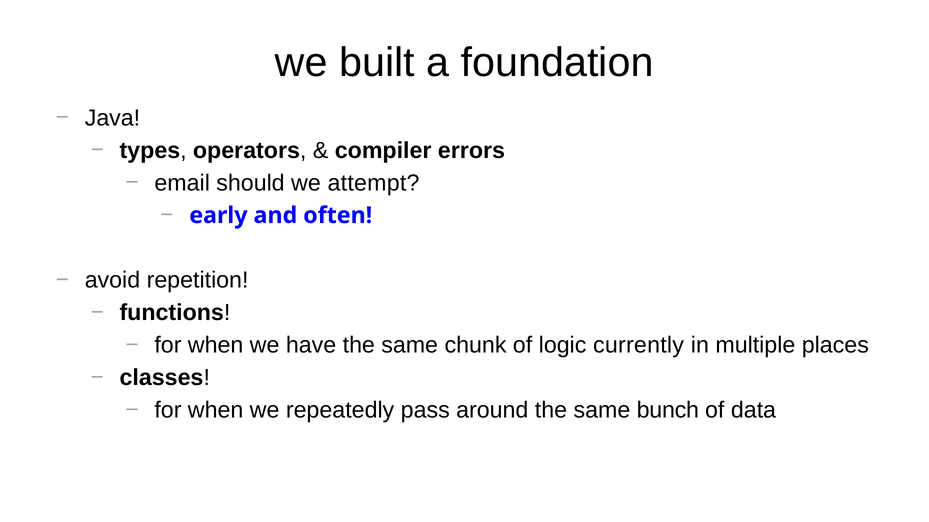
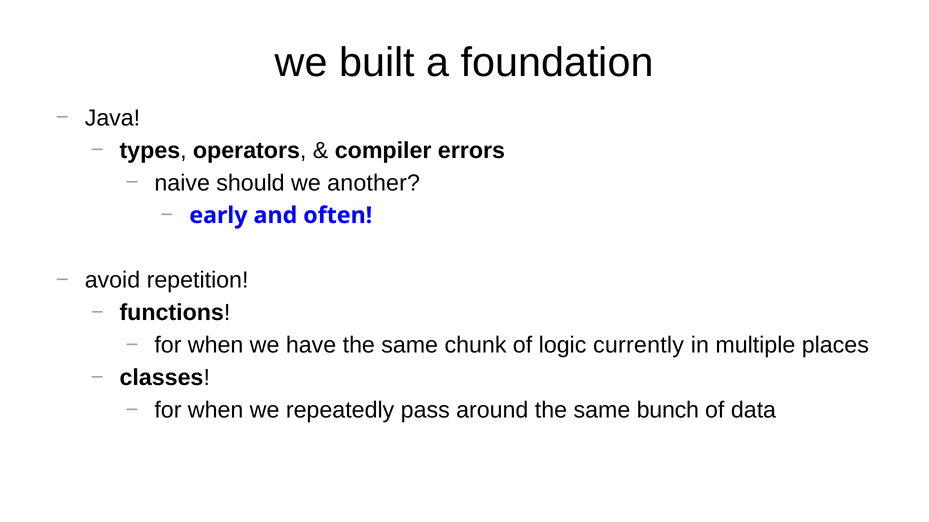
email: email -> naive (182, 183)
attempt: attempt -> another (374, 183)
